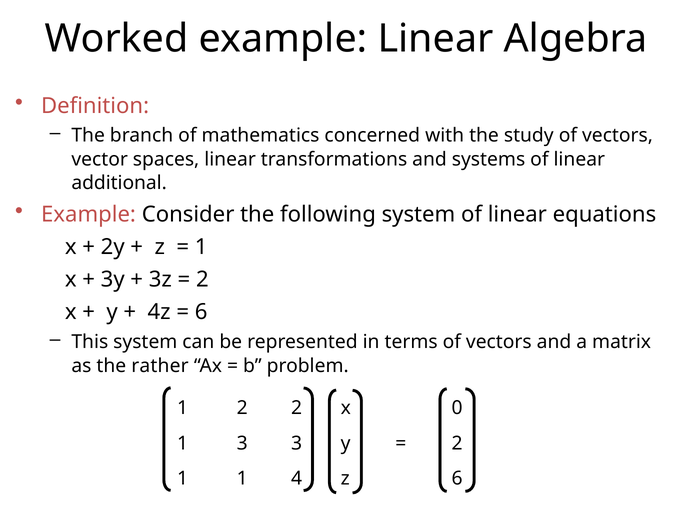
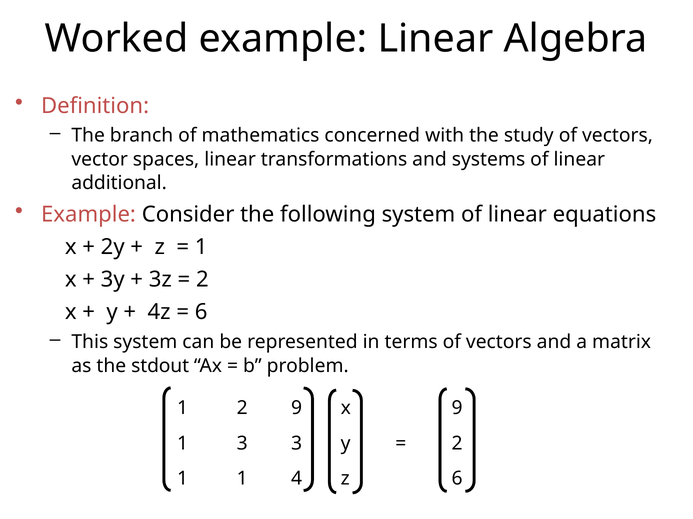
rather: rather -> stdout (160, 366)
2 2: 2 -> 9 (297, 408)
x 0: 0 -> 9 (457, 408)
